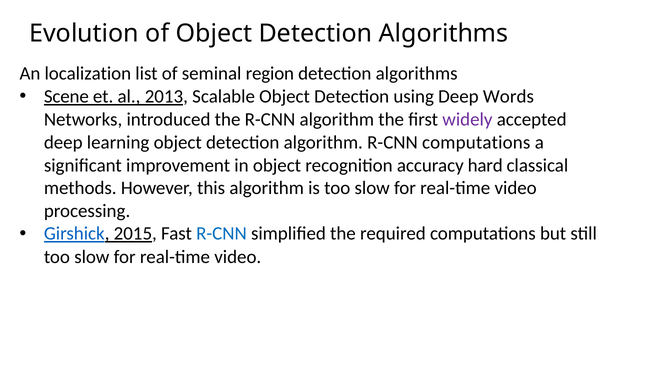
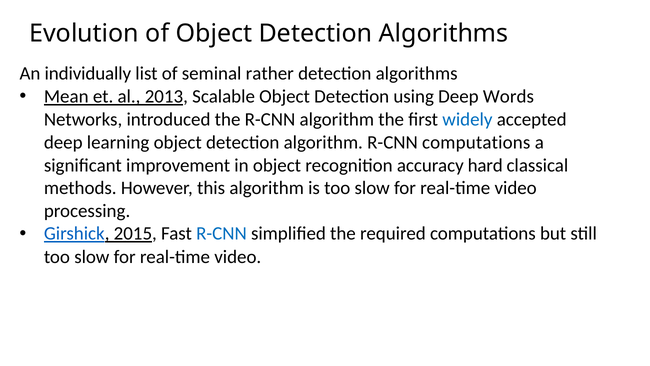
localization: localization -> individually (88, 74)
region: region -> rather (270, 74)
Scene: Scene -> Mean (66, 96)
widely colour: purple -> blue (467, 120)
